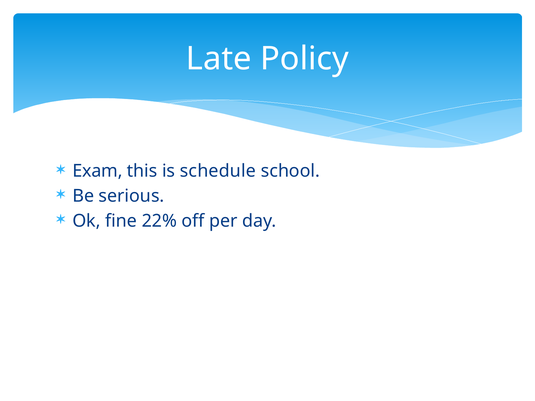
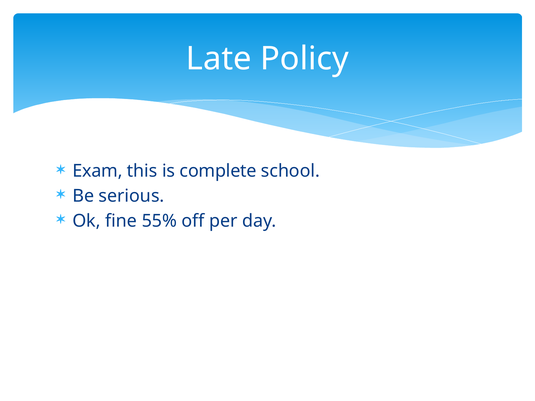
schedule: schedule -> complete (218, 171)
22%: 22% -> 55% (159, 221)
